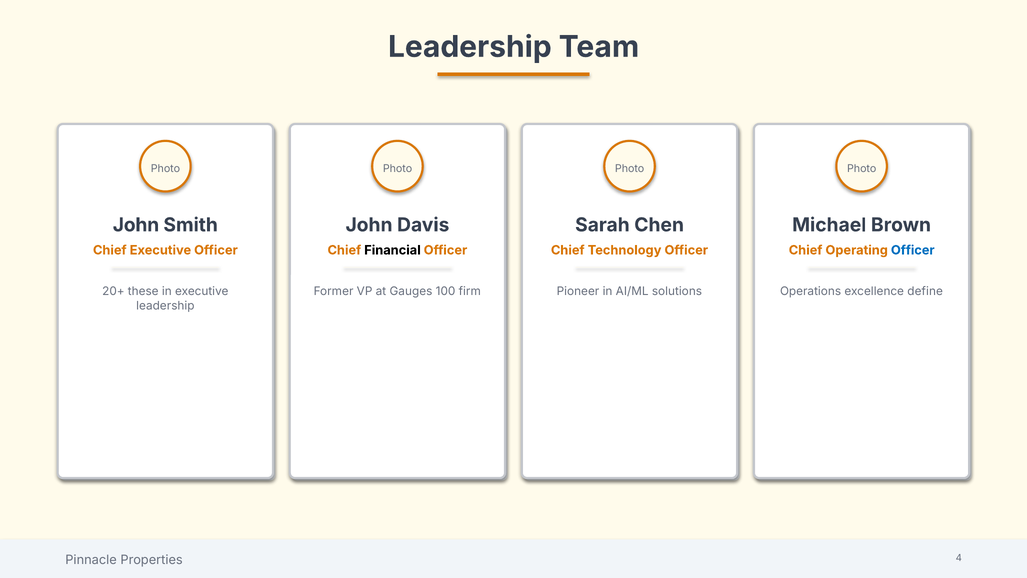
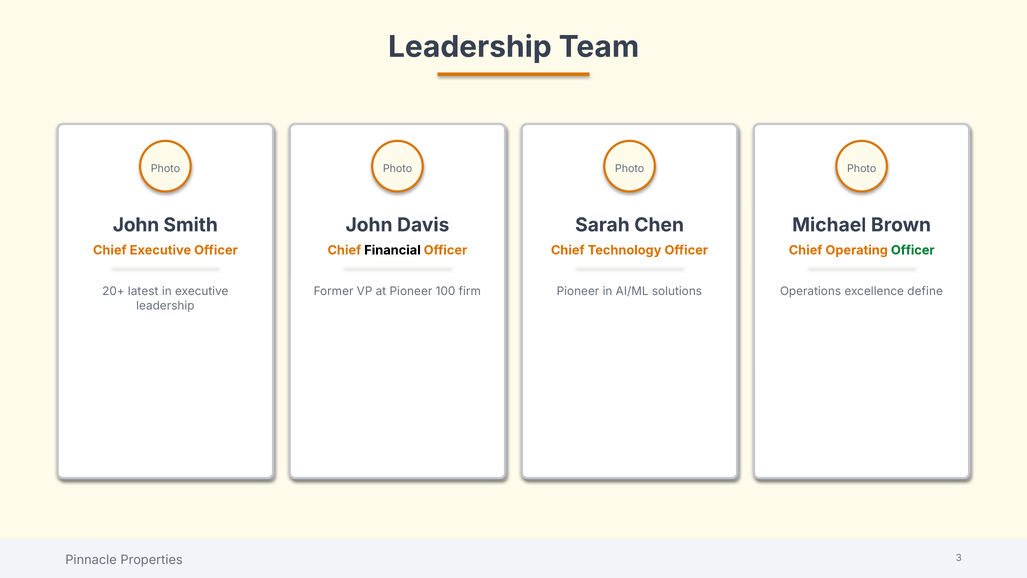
Officer colour: blue -> green (913, 250)
these: these -> latest (143, 291)
at Gauges: Gauges -> Pioneer (411, 291)
4: 4 -> 3 (959, 558)
